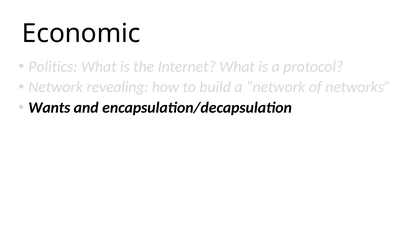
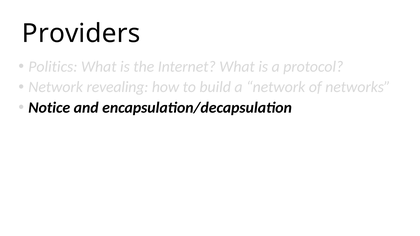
Economic: Economic -> Providers (81, 34)
Wants: Wants -> Notice (49, 108)
